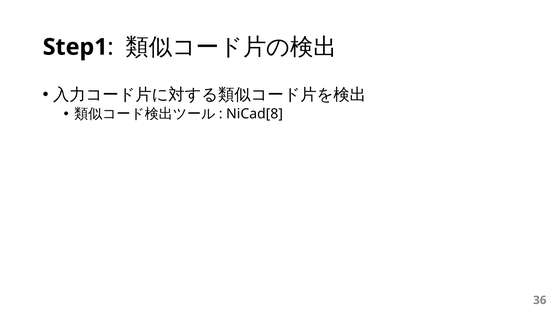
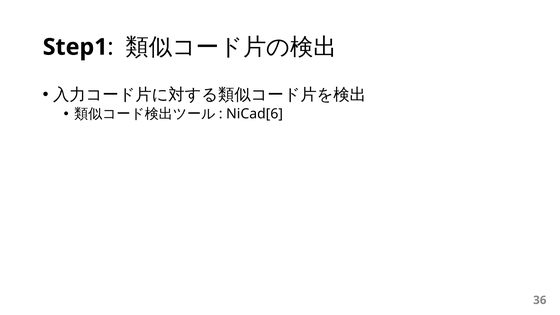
NiCad[8: NiCad[8 -> NiCad[6 (255, 114)
